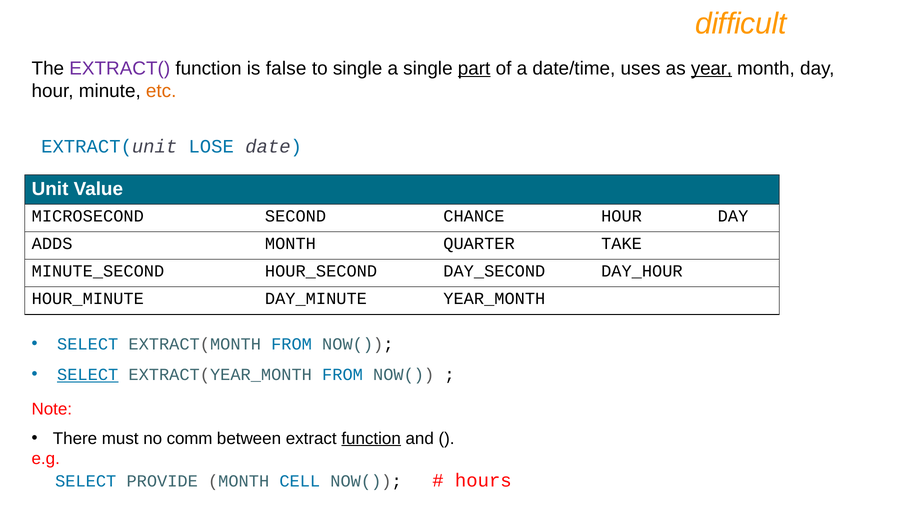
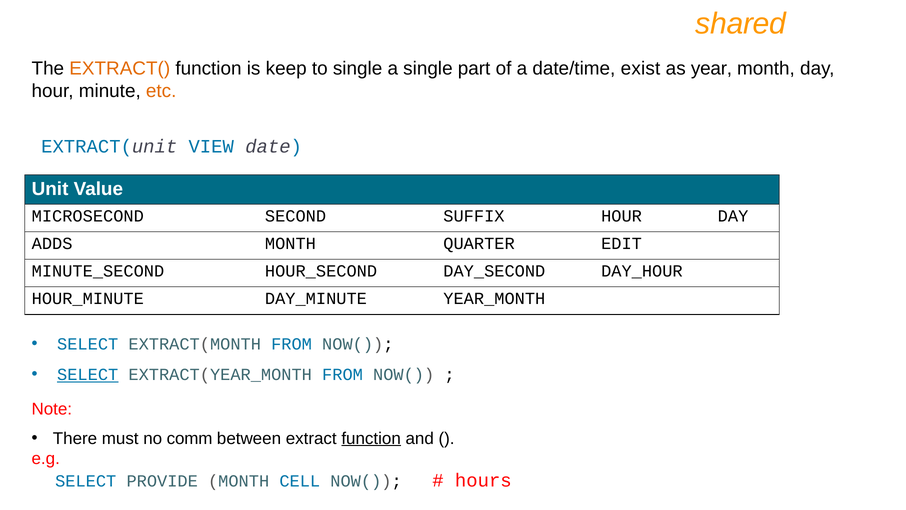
difficult: difficult -> shared (741, 24)
EXTRACT( colour: purple -> orange (120, 68)
false: false -> keep (286, 68)
part underline: present -> none (474, 68)
uses: uses -> exist (640, 68)
year underline: present -> none (711, 68)
LOSE: LOSE -> VIEW (211, 146)
CHANCE: CHANCE -> SUFFIX (474, 216)
TAKE: TAKE -> EDIT (622, 244)
